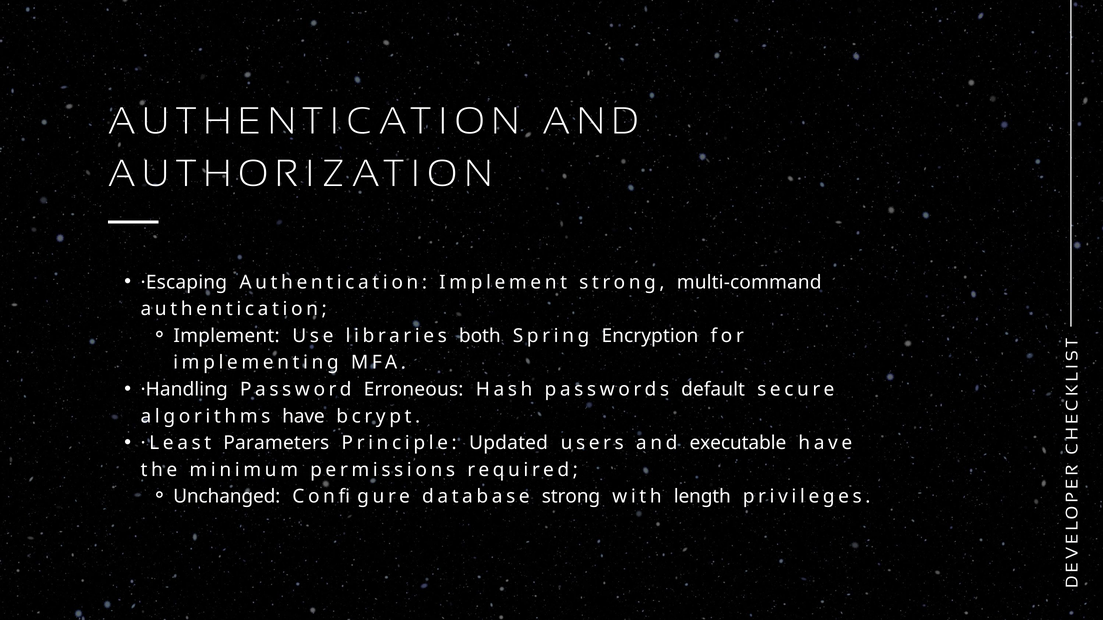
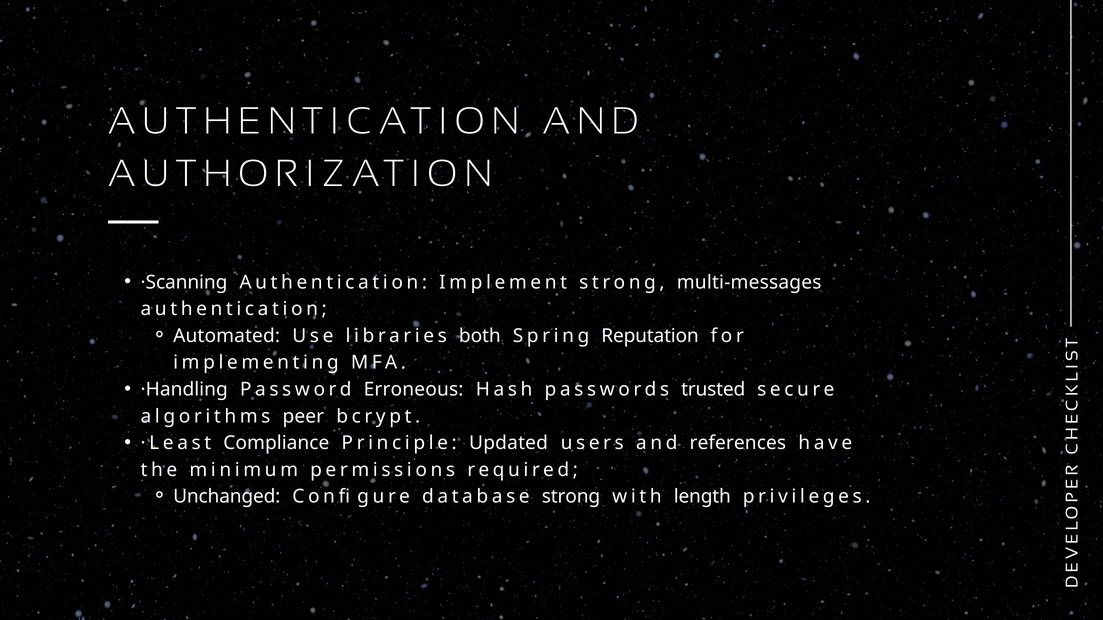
·Escaping: ·Escaping -> ·Scanning (184, 282)
multi-command: multi-command -> multi-messages (749, 282)
Implement: Implement -> Automated (227, 336)
Encryption: Encryption -> Reputation (650, 336)
default: default -> trusted (713, 390)
algorithms have: have -> peer (303, 417)
Parameters: Parameters -> Compliance (276, 443)
executable: executable -> references (738, 443)
